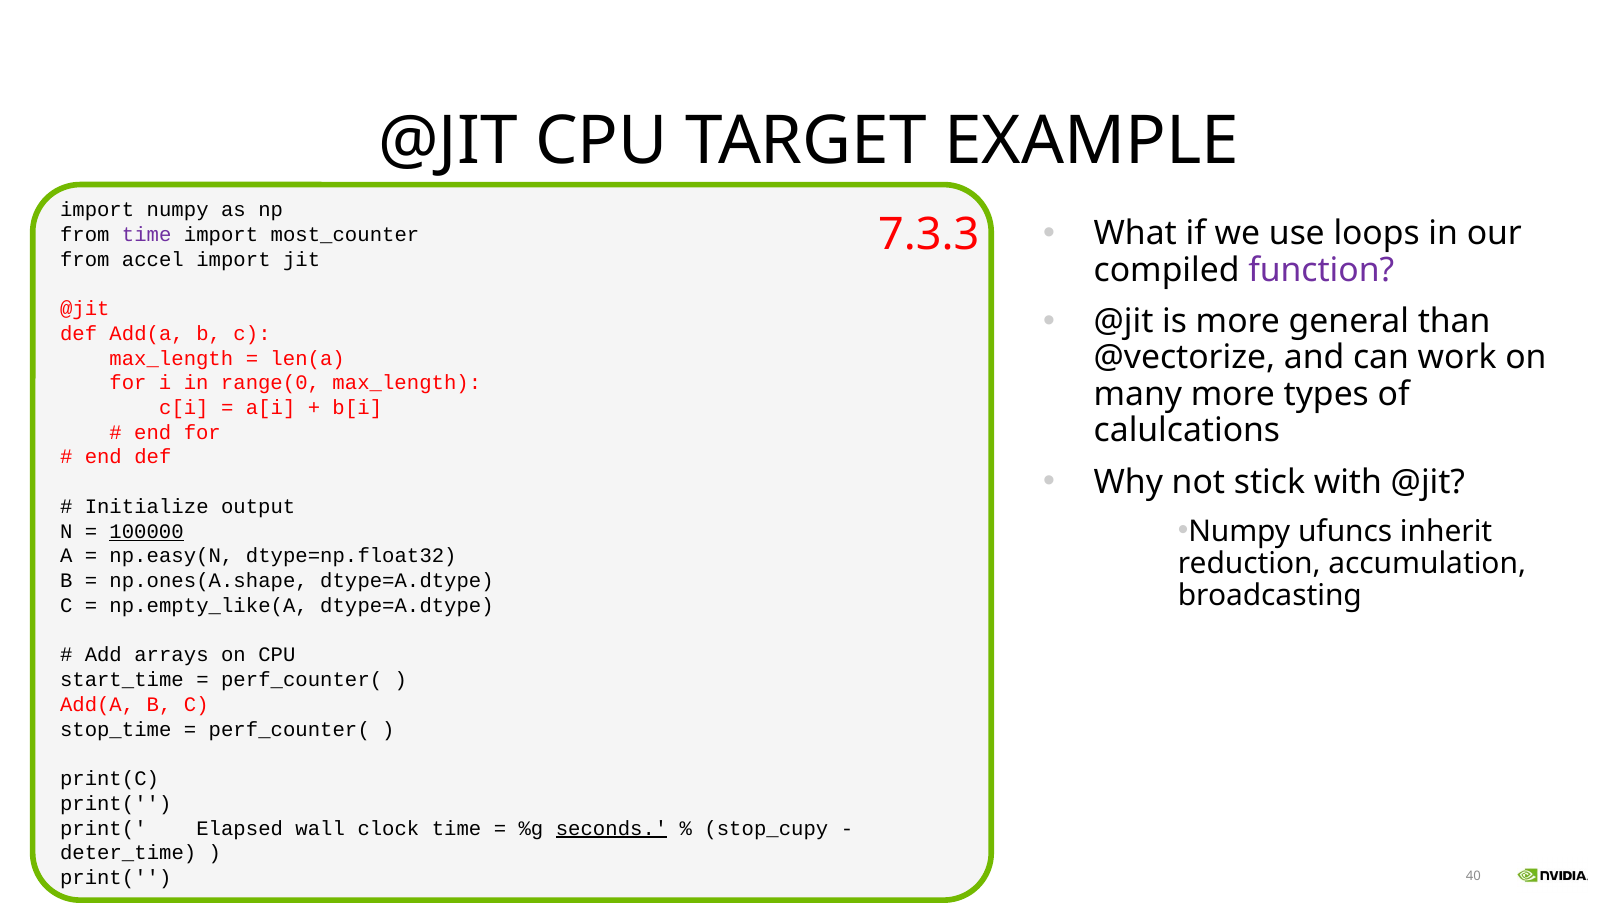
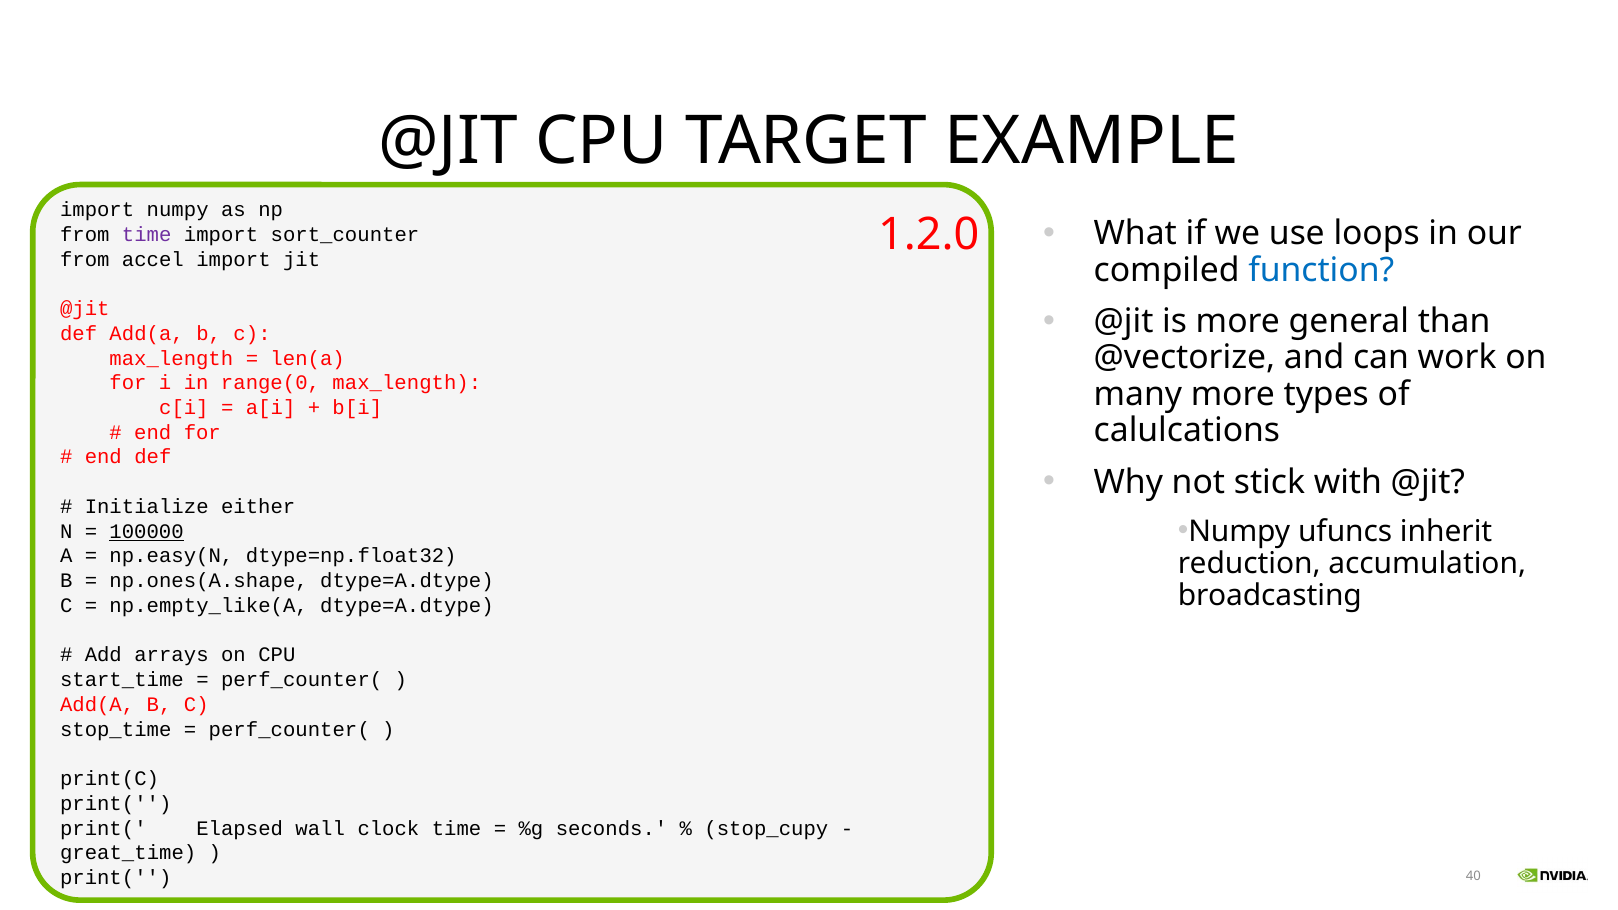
7.3.3: 7.3.3 -> 1.2.0 (929, 234)
most_counter: most_counter -> sort_counter (345, 235)
function colour: purple -> blue (1321, 270)
output: output -> either (258, 507)
seconds underline: present -> none (612, 828)
deter_time: deter_time -> great_time (128, 853)
